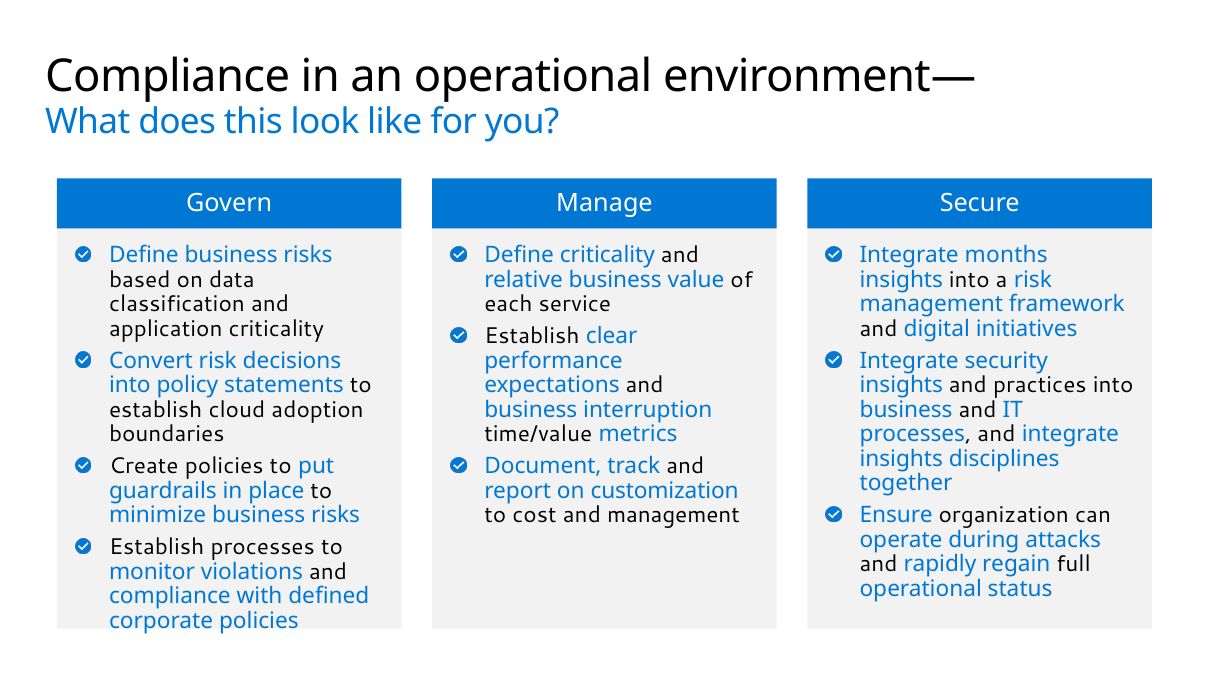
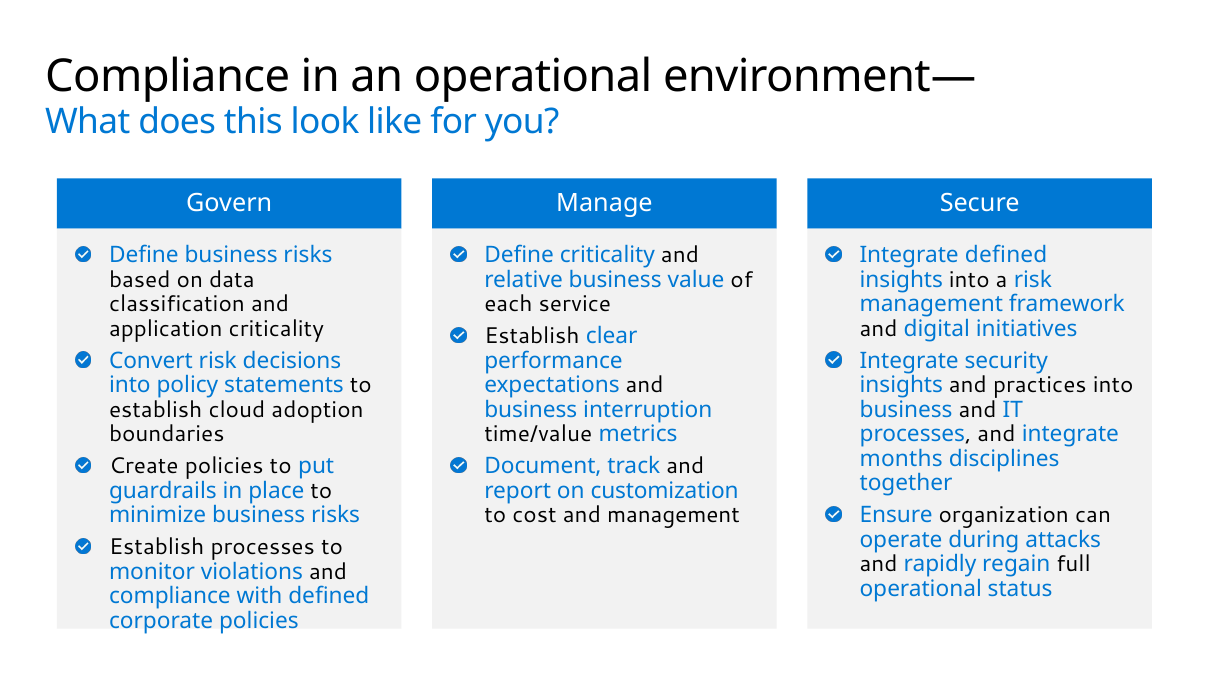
Integrate months: months -> defined (1006, 255)
insights: insights -> months (901, 459)
